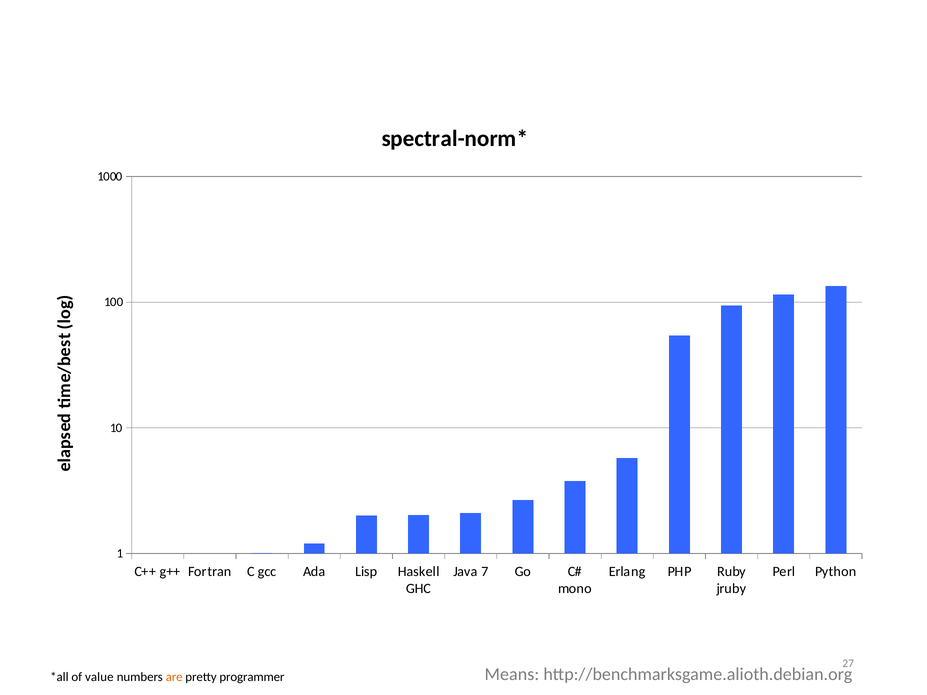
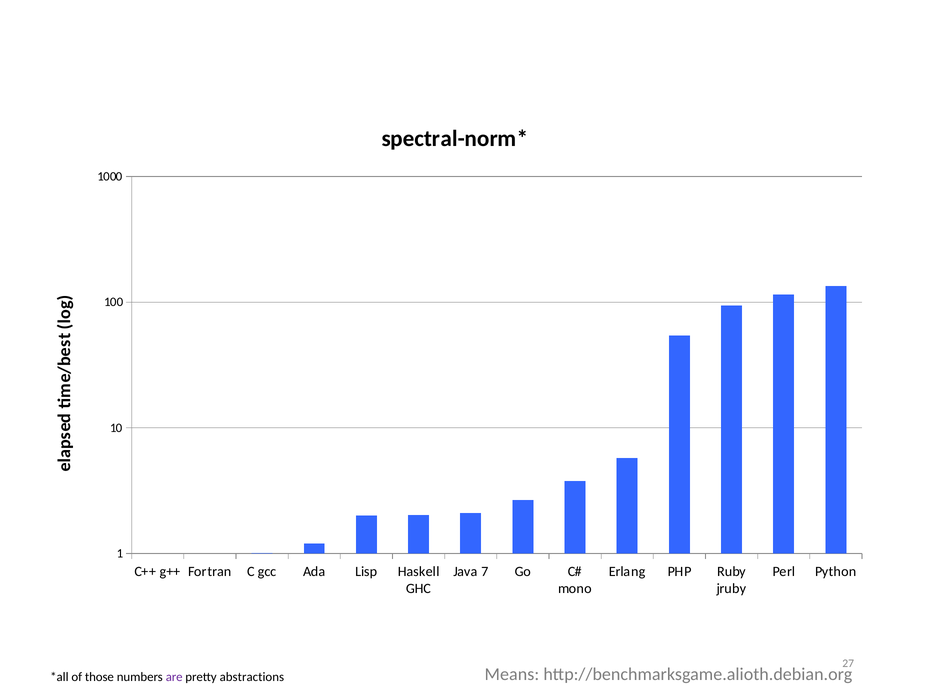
value: value -> those (99, 677)
are colour: orange -> purple (174, 677)
programmer: programmer -> abstractions (252, 677)
